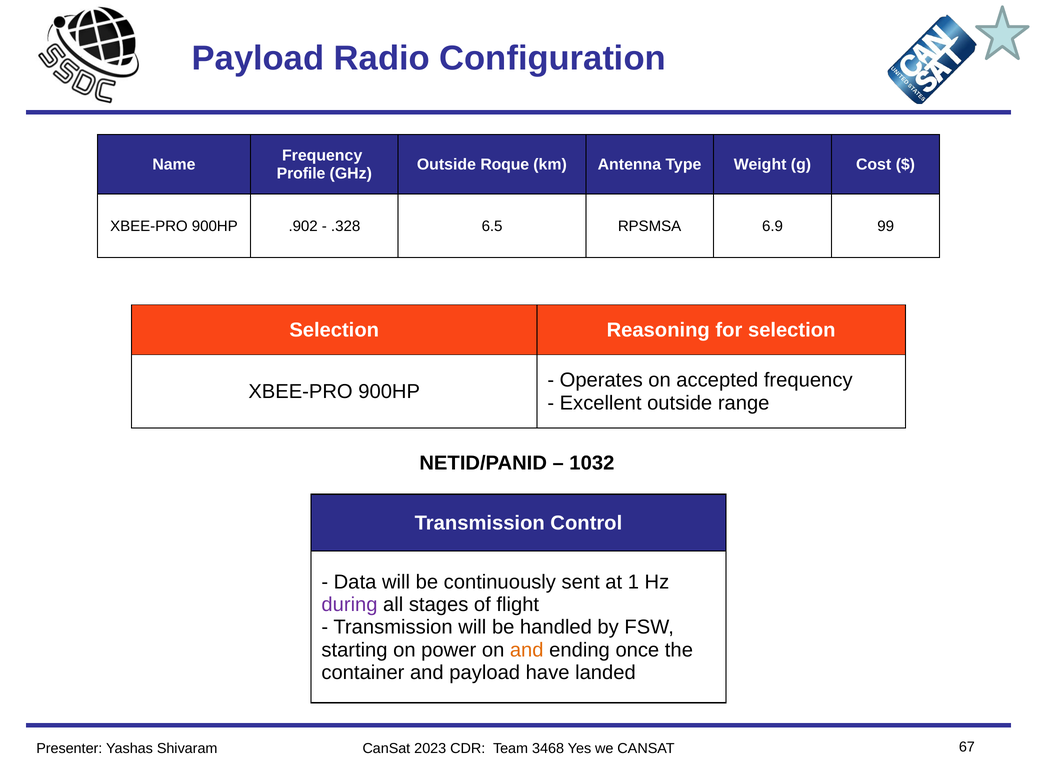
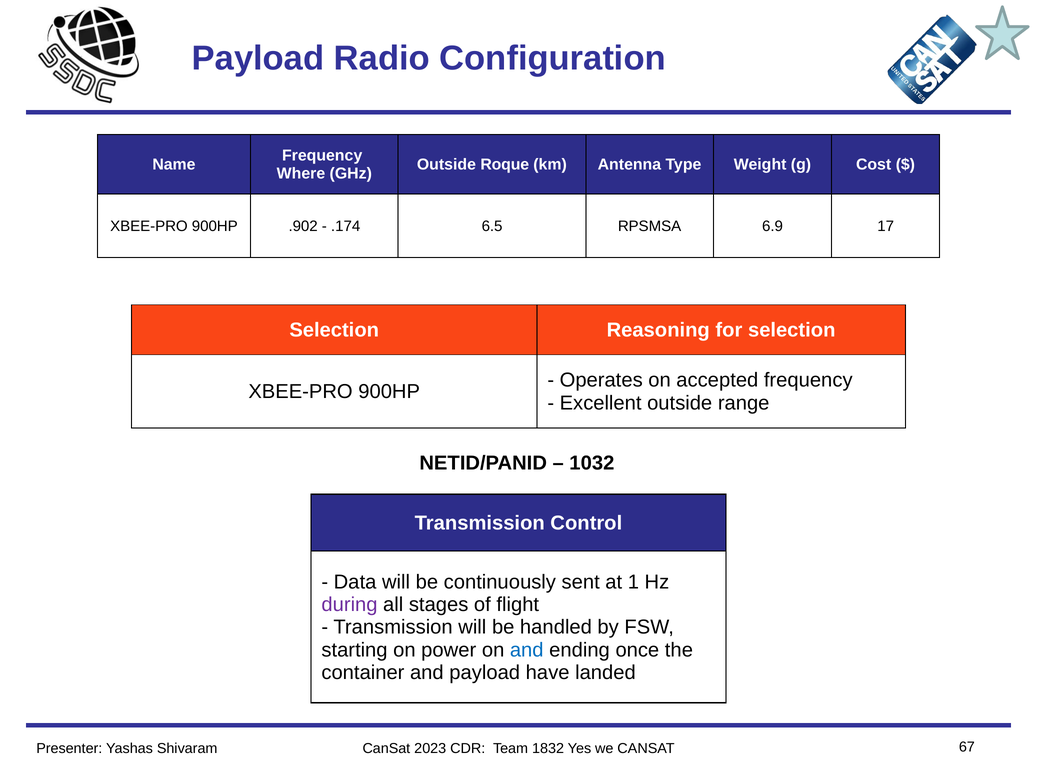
Profile: Profile -> Where (301, 174)
.328: .328 -> .174 (346, 226)
99: 99 -> 17 (886, 226)
and colour: orange -> blue (527, 651)
3468: 3468 -> 1832 (548, 749)
